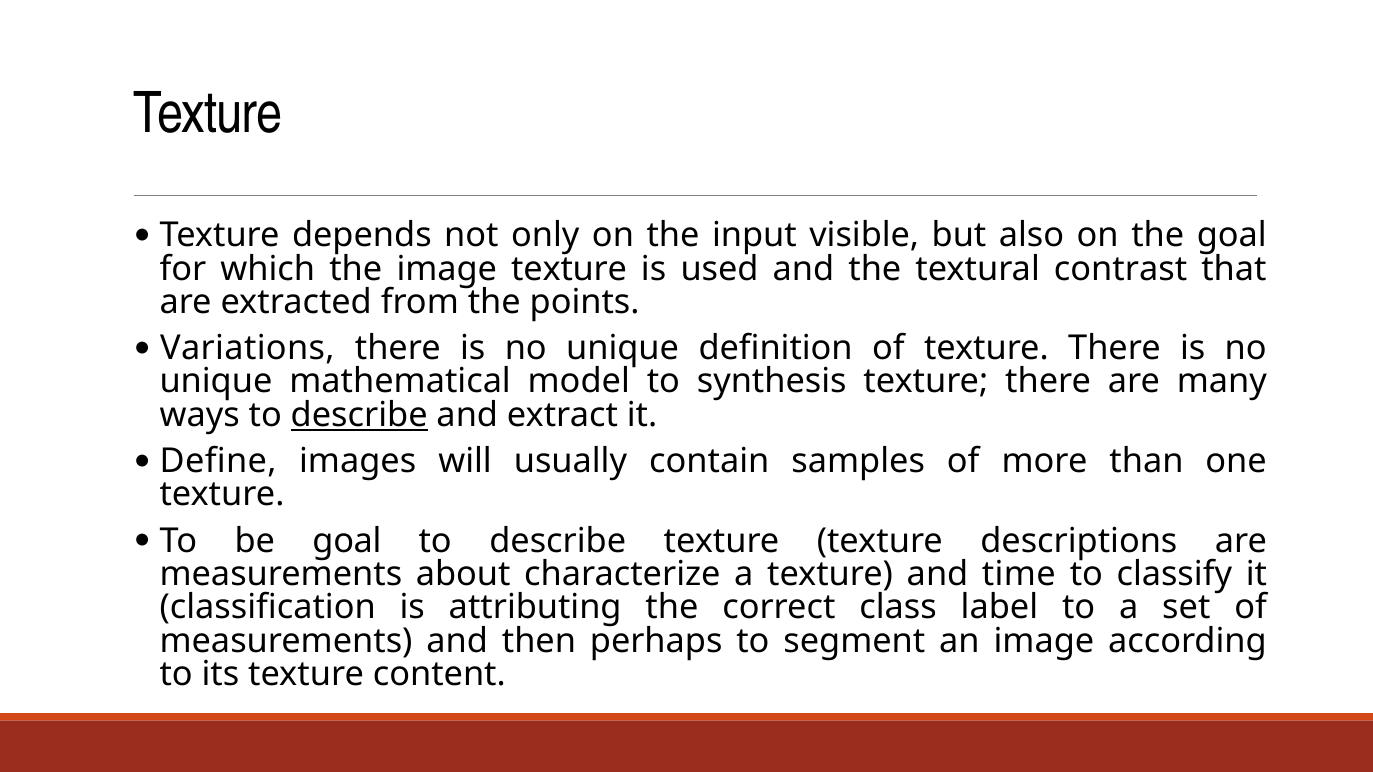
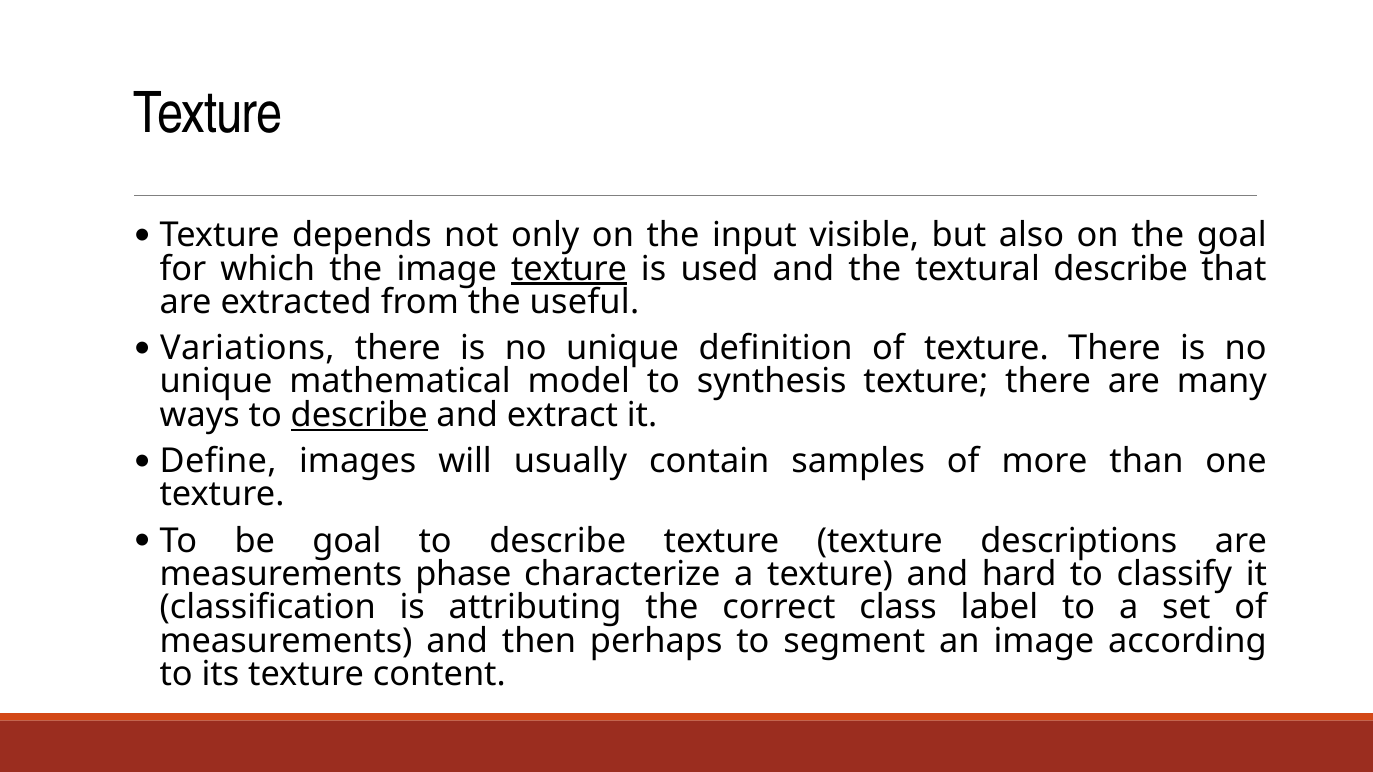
texture underline: none -> present (569, 269)
textural contrast: contrast -> describe (1121, 269)
points: points -> useful (584, 302)
about: about -> phase (463, 574)
time: time -> hard (1019, 574)
